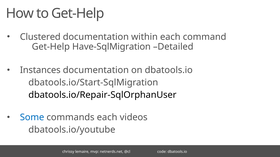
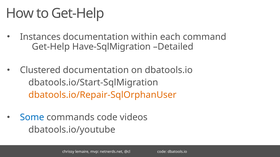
Clustered: Clustered -> Instances (40, 37)
Instances: Instances -> Clustered (40, 70)
dbatools.io/Repair-SqlOrphanUser colour: black -> orange (102, 95)
commands each: each -> code (107, 117)
